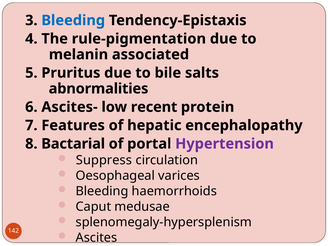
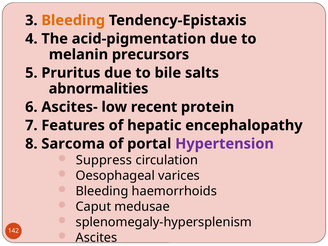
Bleeding colour: blue -> orange (73, 20)
rule-pigmentation: rule-pigmentation -> acid-pigmentation (139, 39)
associated: associated -> precursors (151, 54)
Bactarial: Bactarial -> Sarcoma (73, 144)
